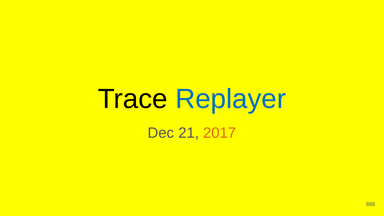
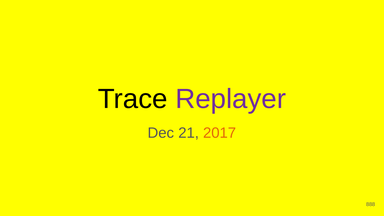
Replayer colour: blue -> purple (231, 99)
